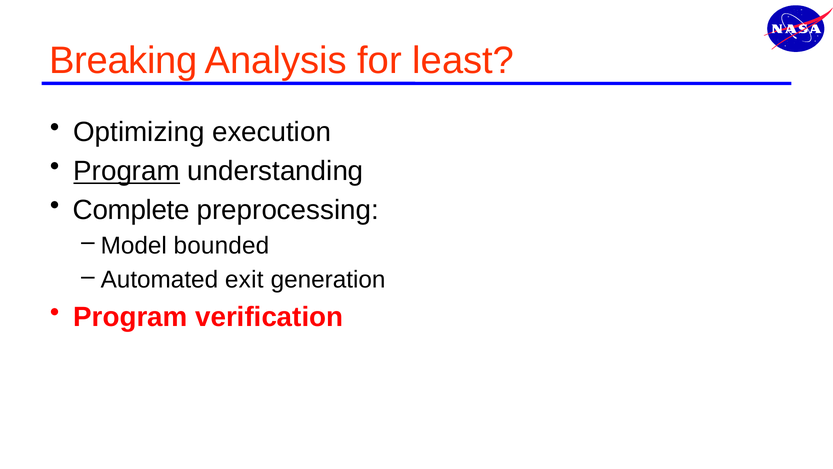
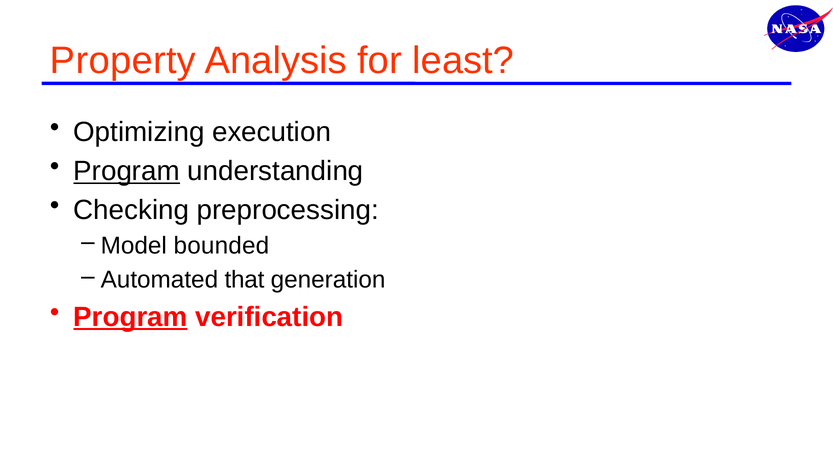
Breaking: Breaking -> Property (123, 60)
Complete: Complete -> Checking (131, 210)
exit: exit -> that (244, 280)
Program underline: none -> present (130, 317)
